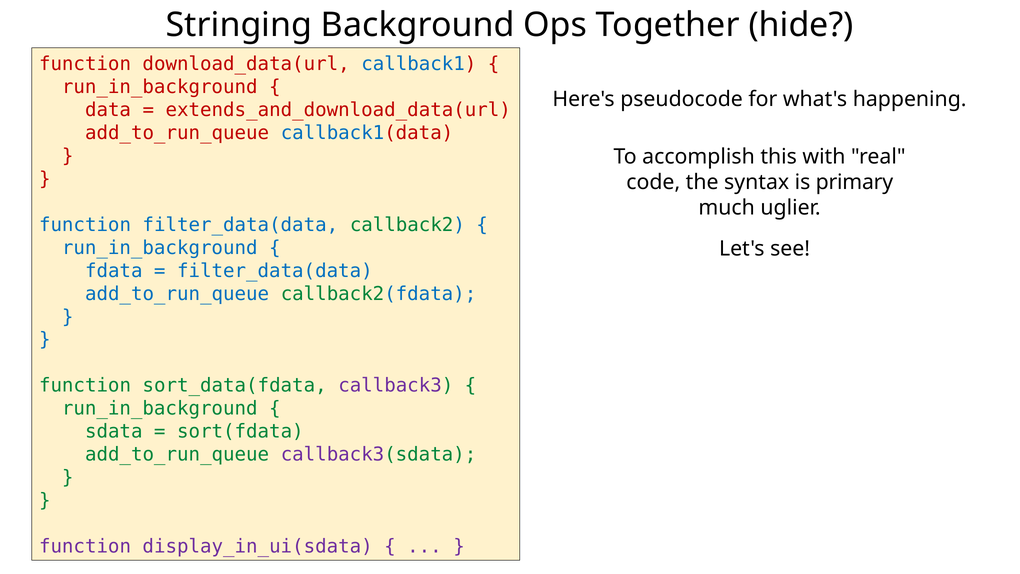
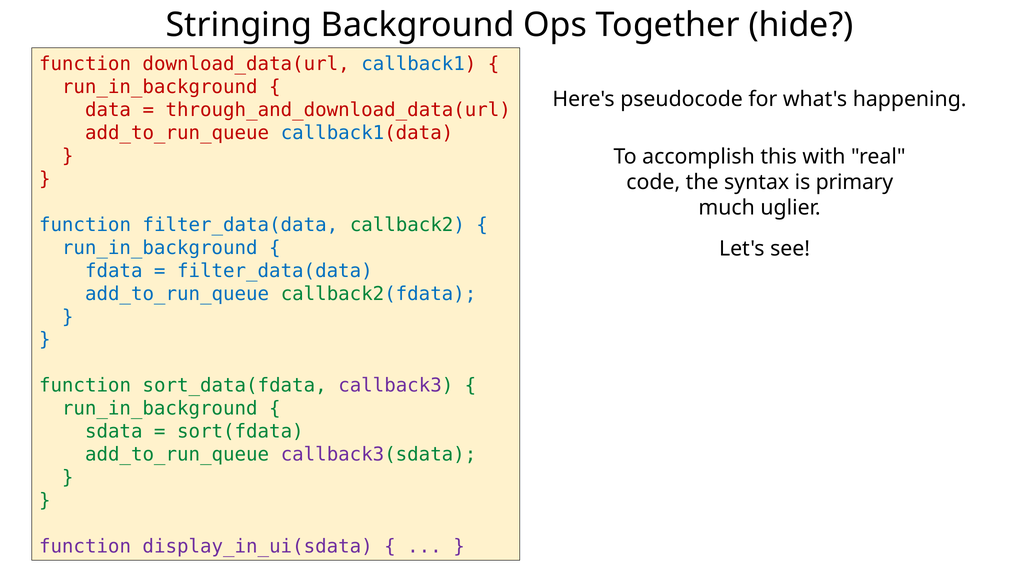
extends_and_download_data(url: extends_and_download_data(url -> through_and_download_data(url (338, 110)
